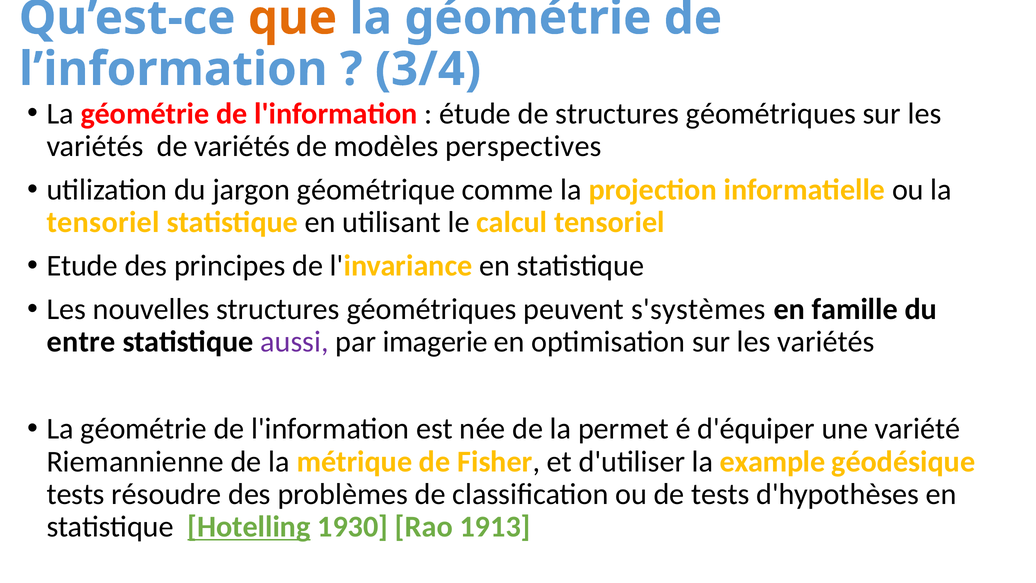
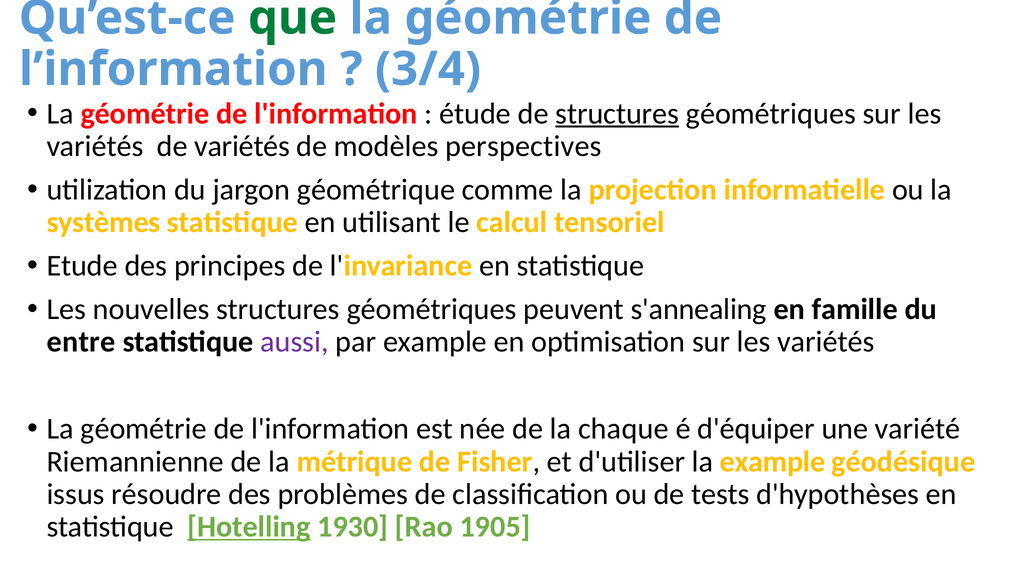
que colour: orange -> green (293, 18)
structures underline: none -> present (617, 114)
tensoriel: tensoriel -> systèmes (104, 222)
s'systèmes: s'systèmes -> s'annealing (699, 309)
par imagerie: imagerie -> example (435, 342)
permet: permet -> chaque (623, 429)
tests: tests -> issus (76, 494)
1913: 1913 -> 1905 (495, 527)
